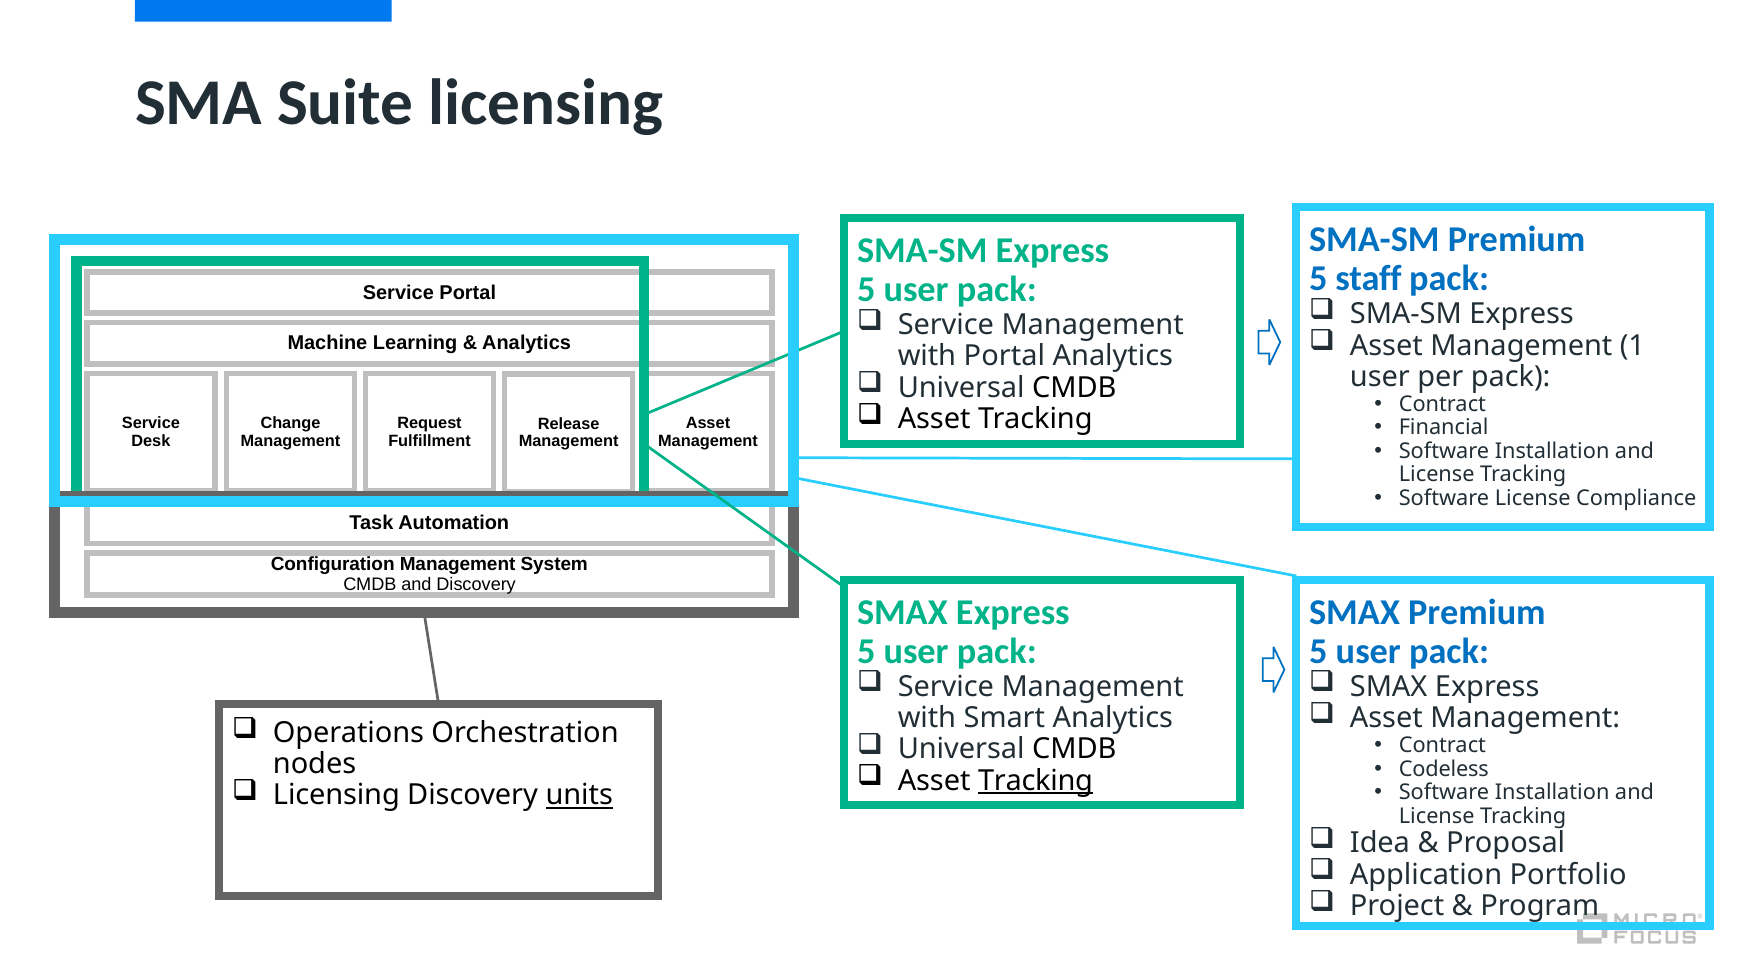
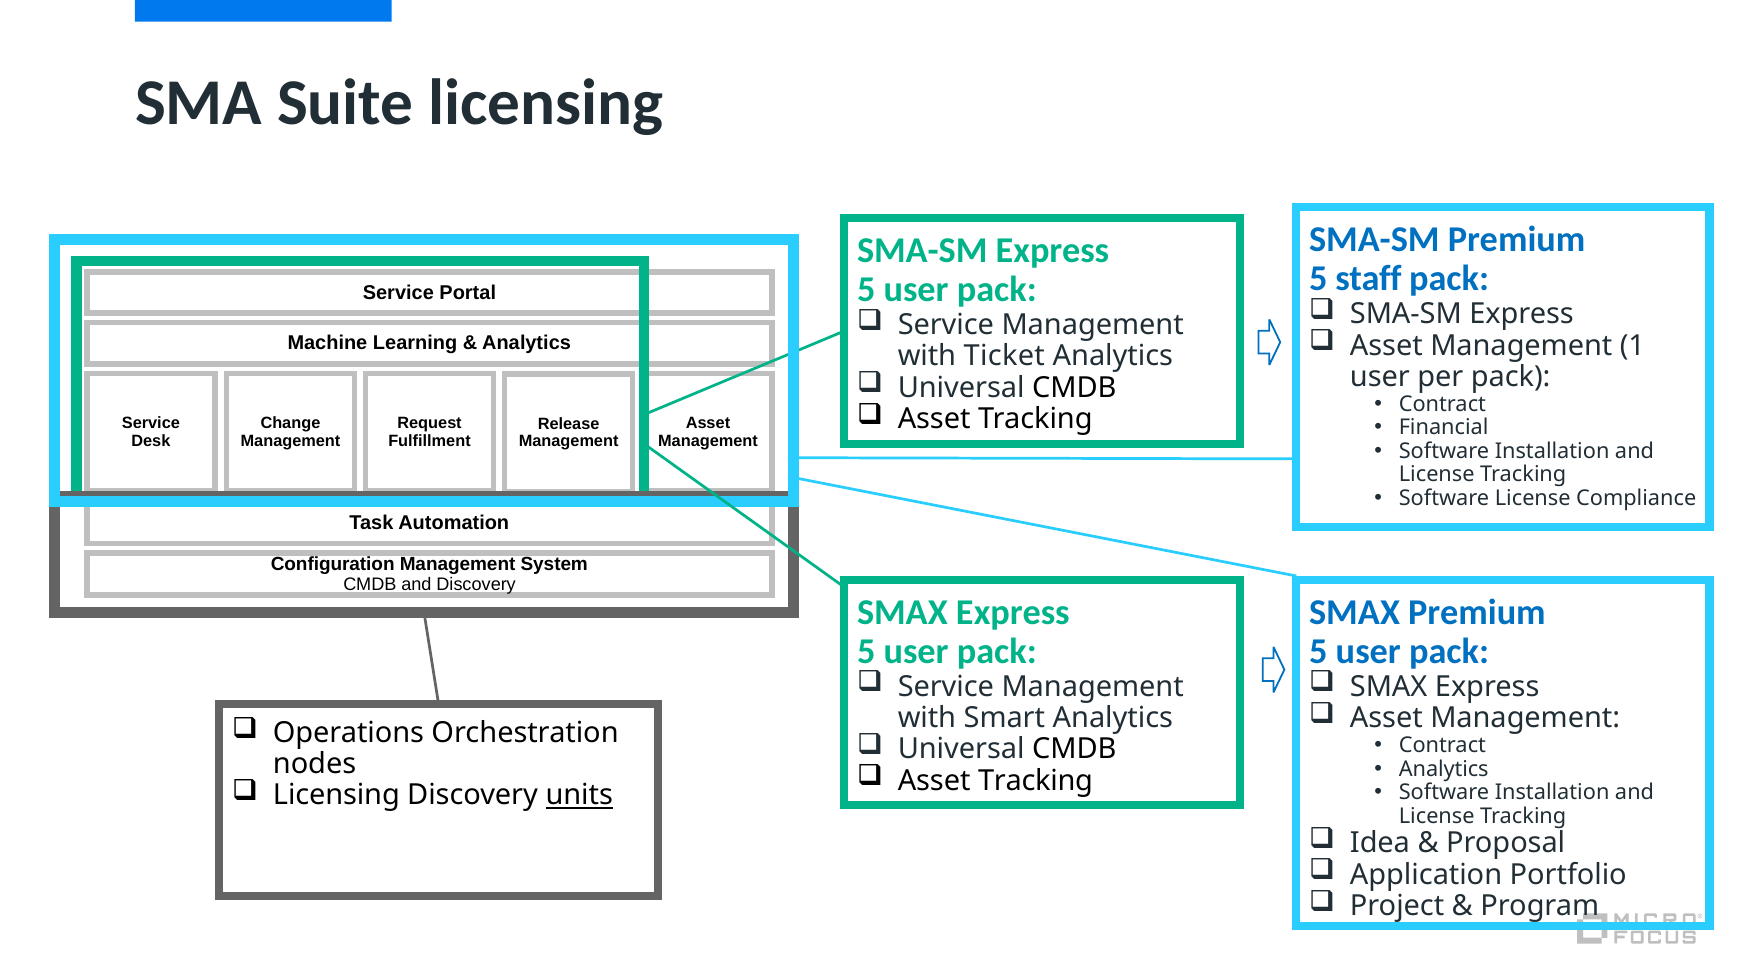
with Portal: Portal -> Ticket (1004, 356)
Codeless: Codeless -> Analytics (1444, 769)
Tracking underline: present -> none (1036, 780)
